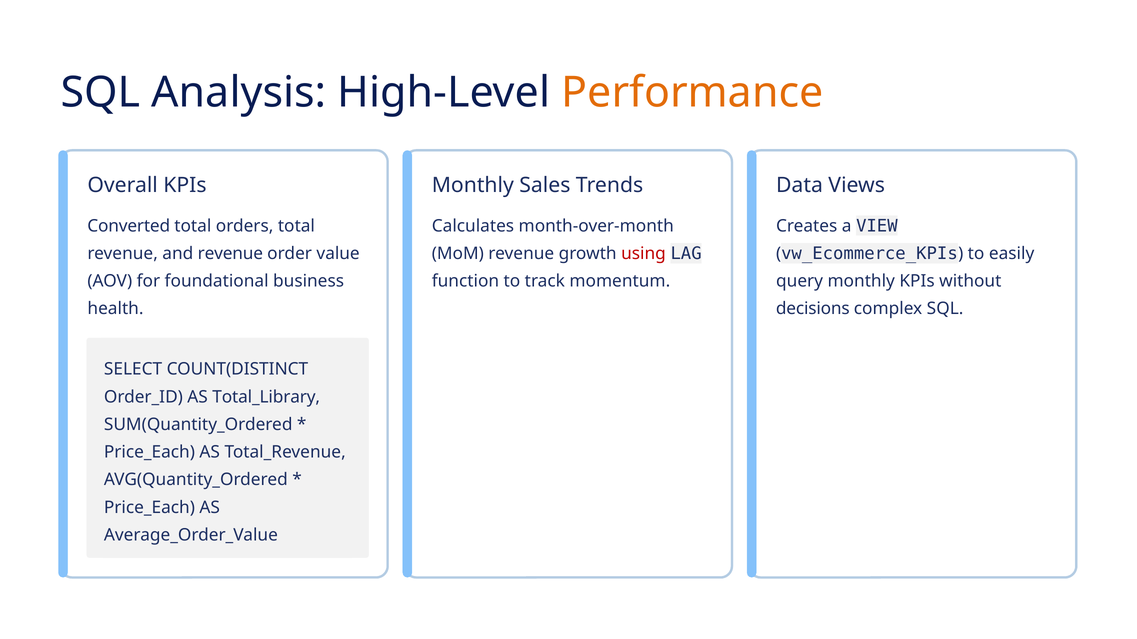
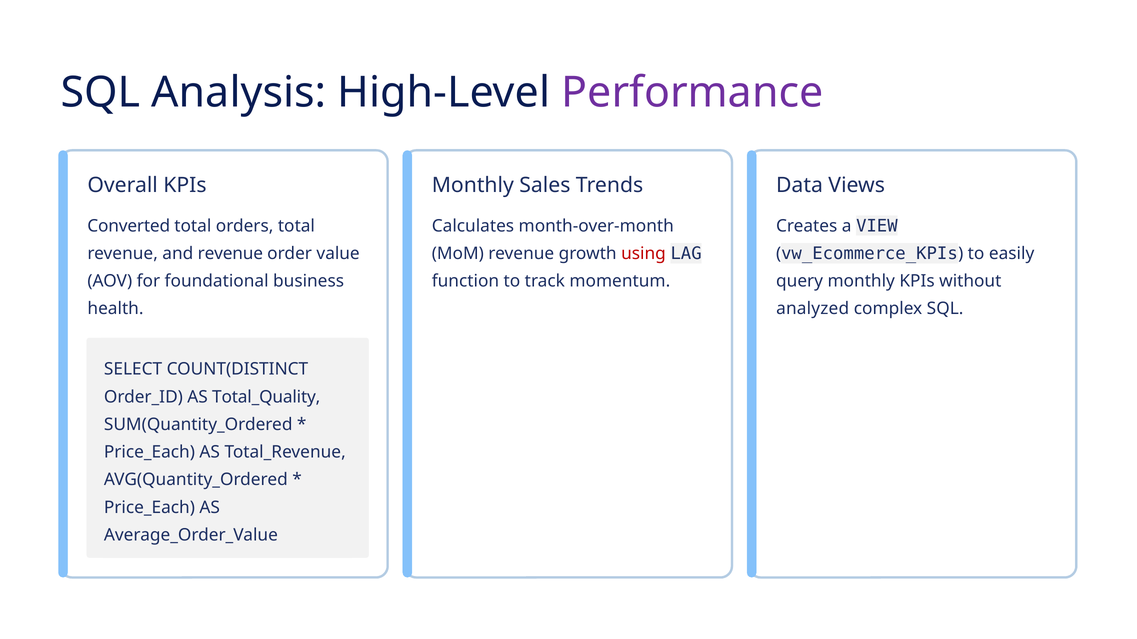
Performance colour: orange -> purple (692, 93)
decisions: decisions -> analyzed (813, 309)
Total_Library: Total_Library -> Total_Quality (266, 397)
